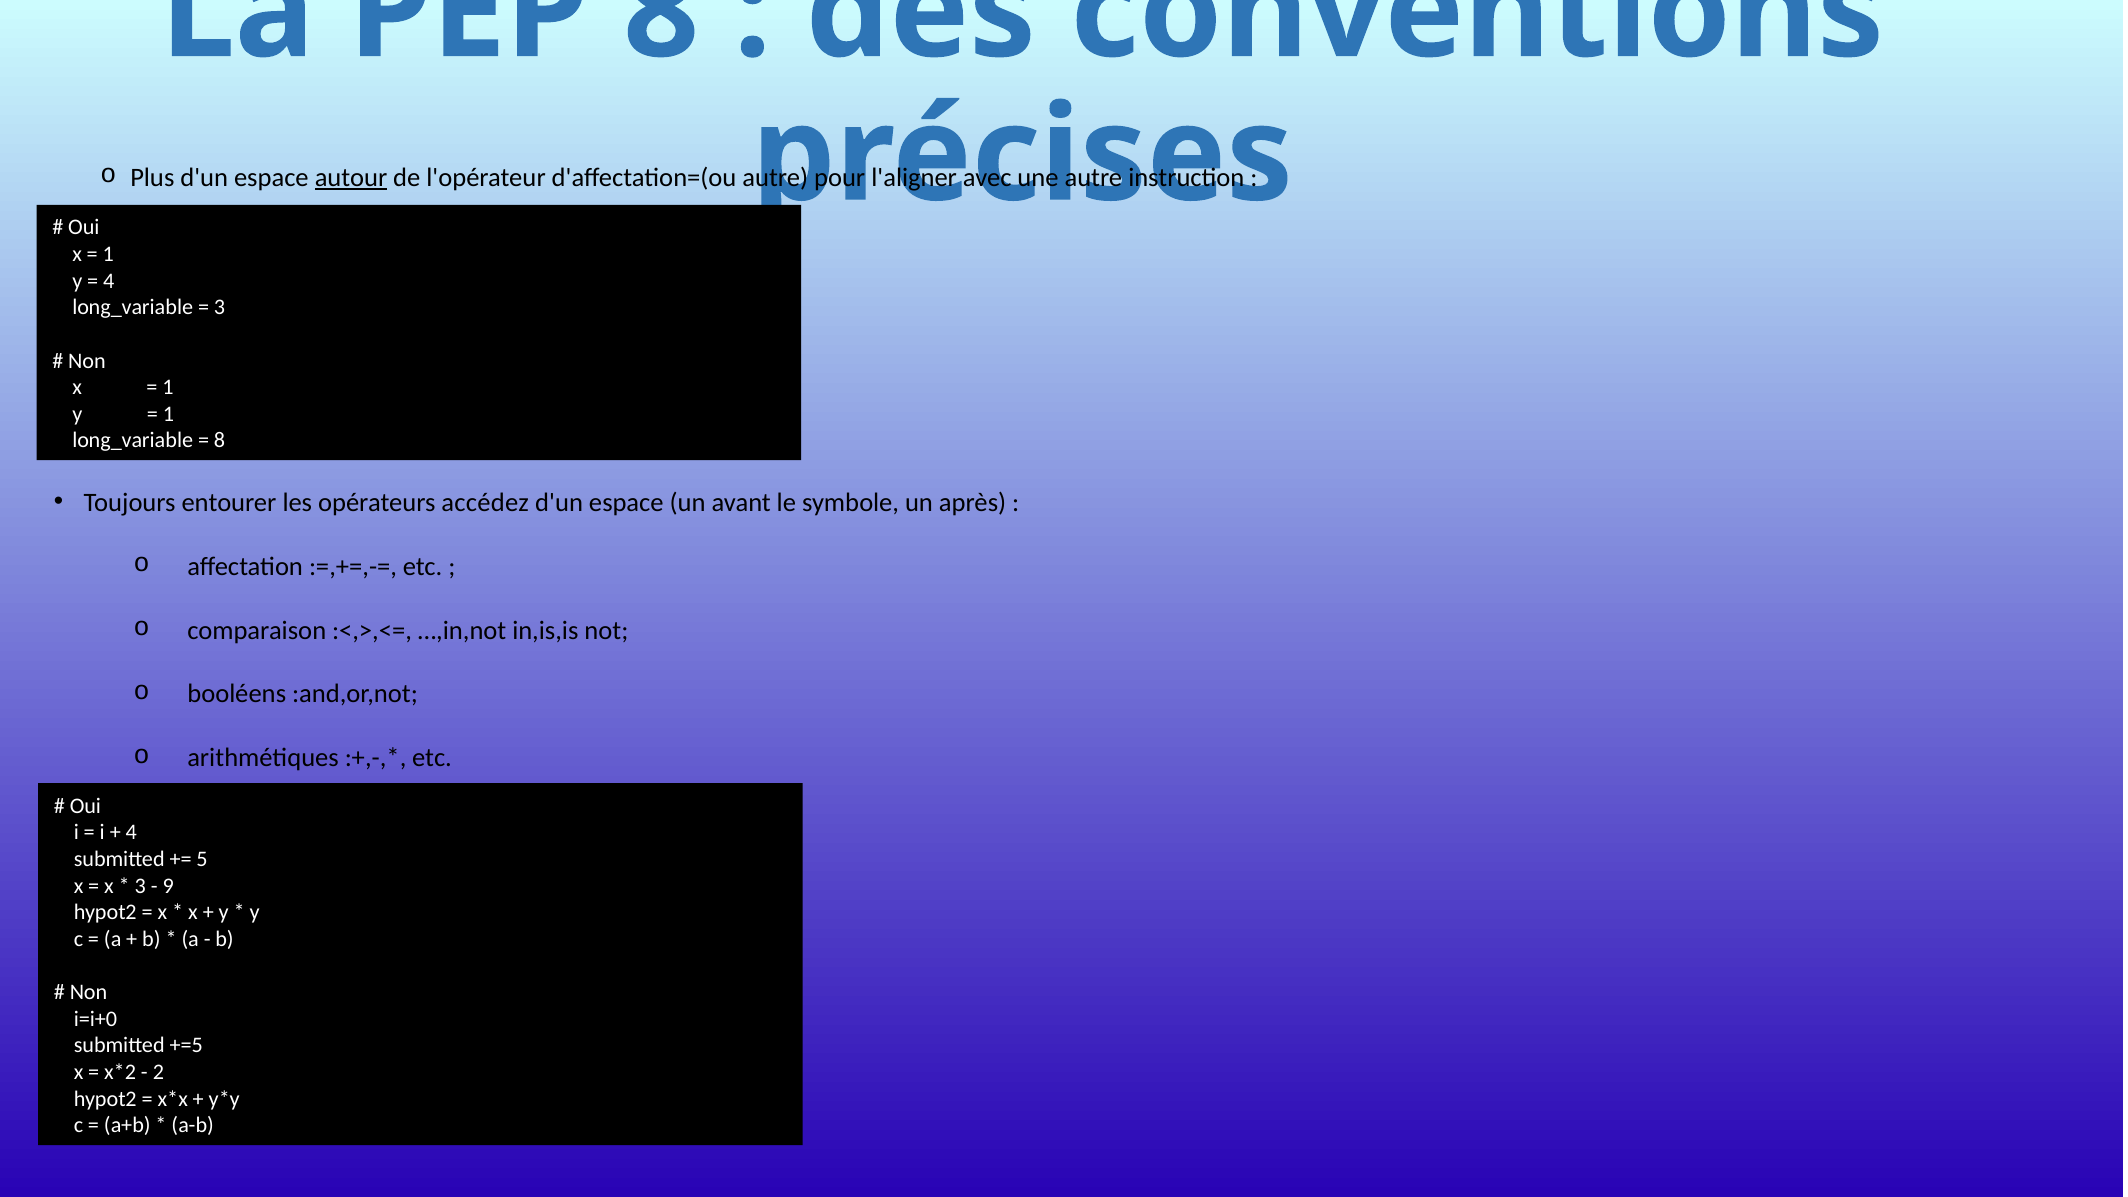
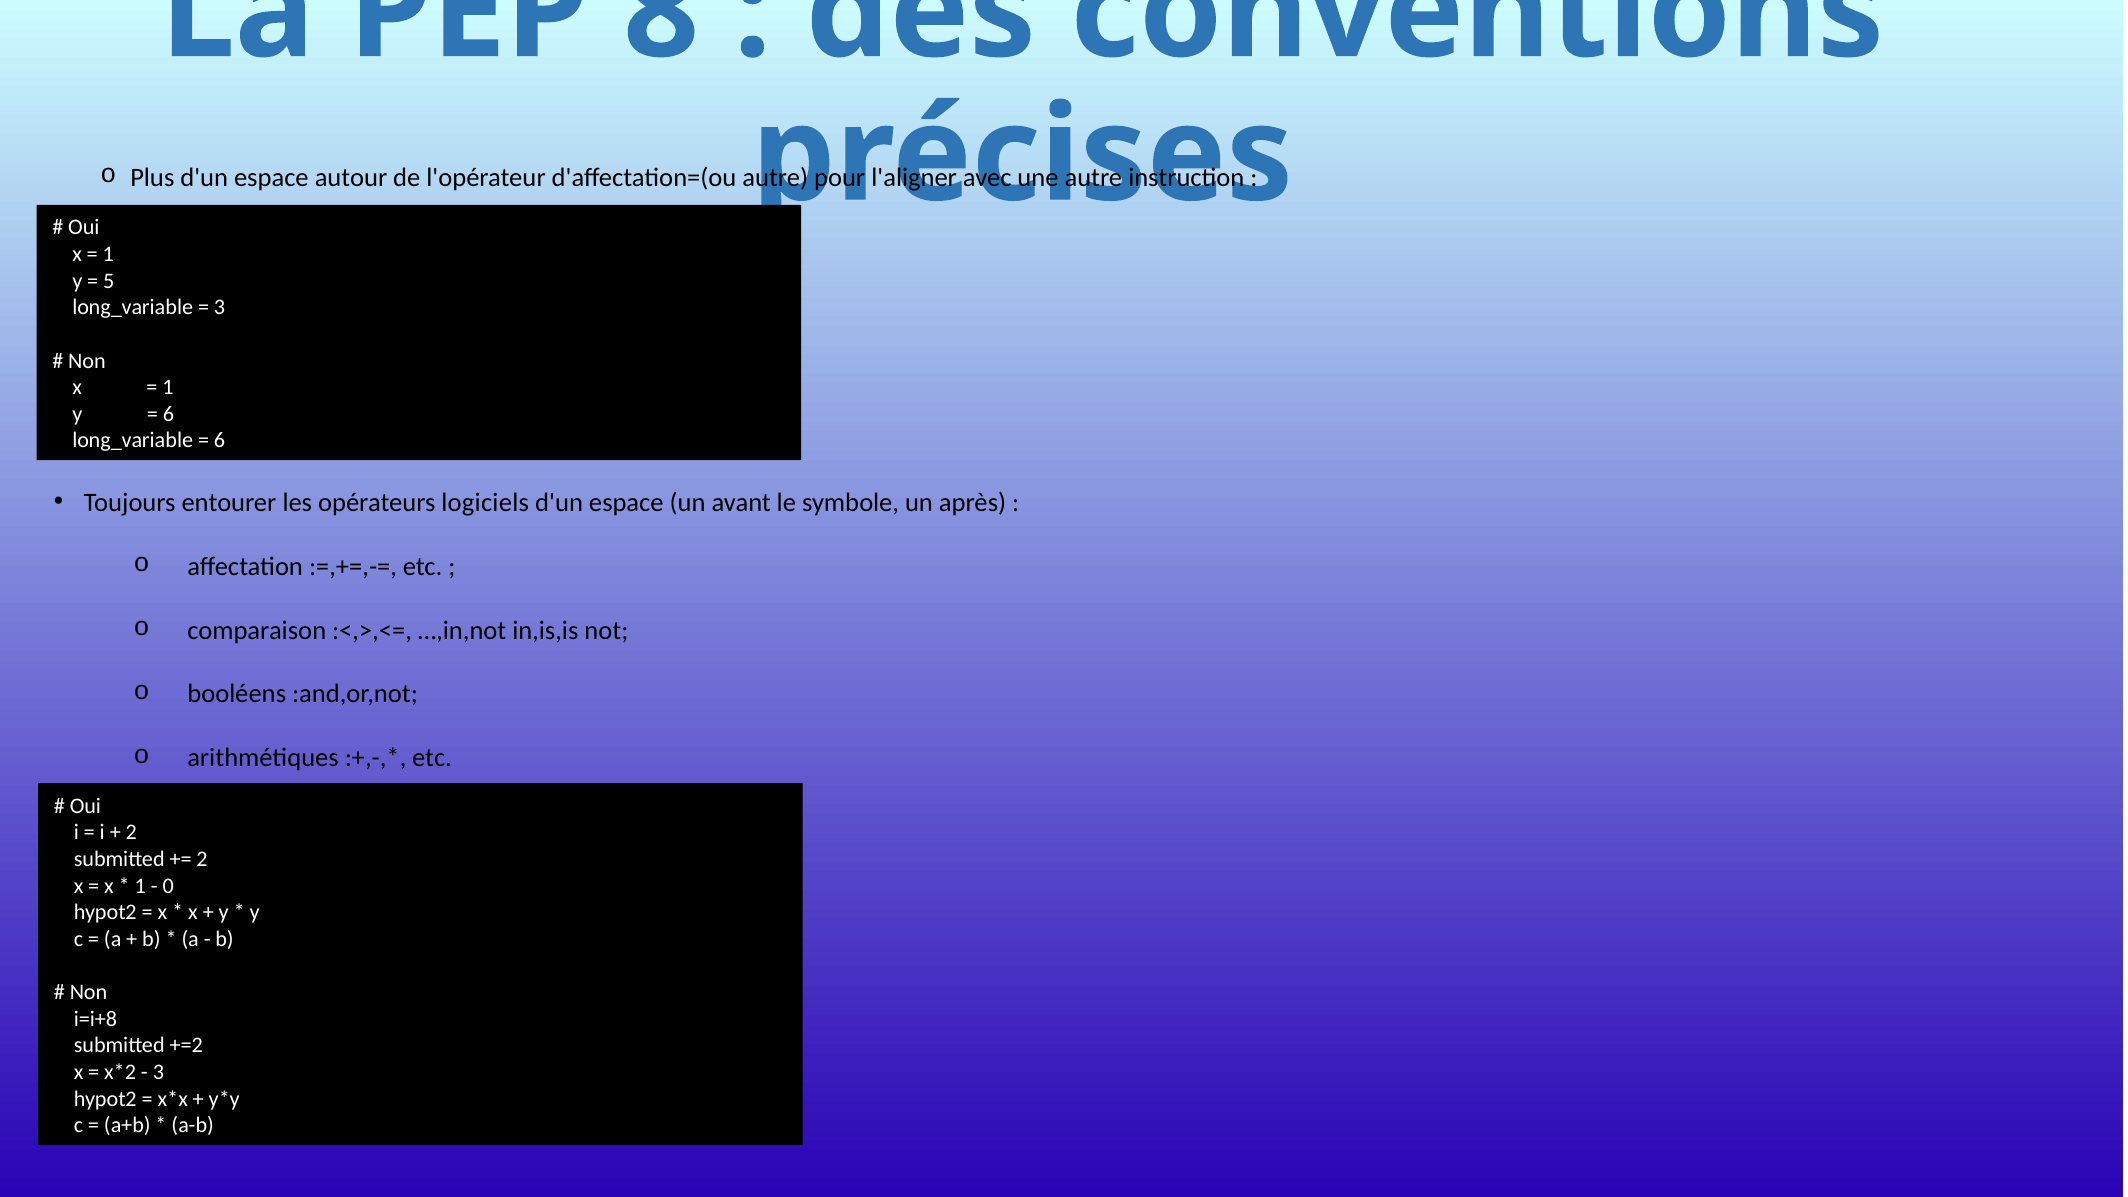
autour underline: present -> none (351, 178)
4: 4 -> 5 (109, 281)
1: 1 -> 6 (168, 414)
8: 8 -> 6 (220, 441)
accédez: accédez -> logiciels (485, 503)
4: 4 -> 2 (131, 832)
5: 5 -> 2 (202, 859)
3: 3 -> 1 (140, 886)
9: 9 -> 0 (168, 886)
i=i+0: i=i+0 -> i=i+8 (95, 1019)
+=5: +=5 -> +=2 (186, 1046)
2: 2 -> 3 (158, 1072)
